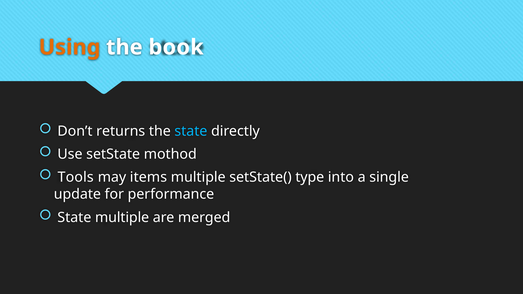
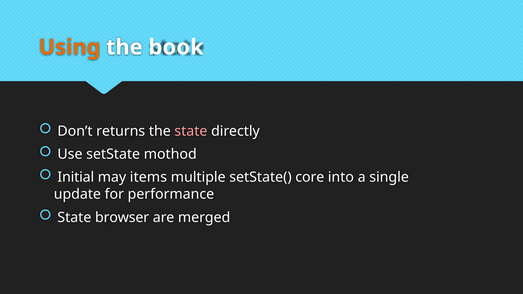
state colour: light blue -> pink (191, 131)
Tools: Tools -> Initial (76, 177)
type: type -> core (310, 177)
State multiple: multiple -> browser (122, 218)
